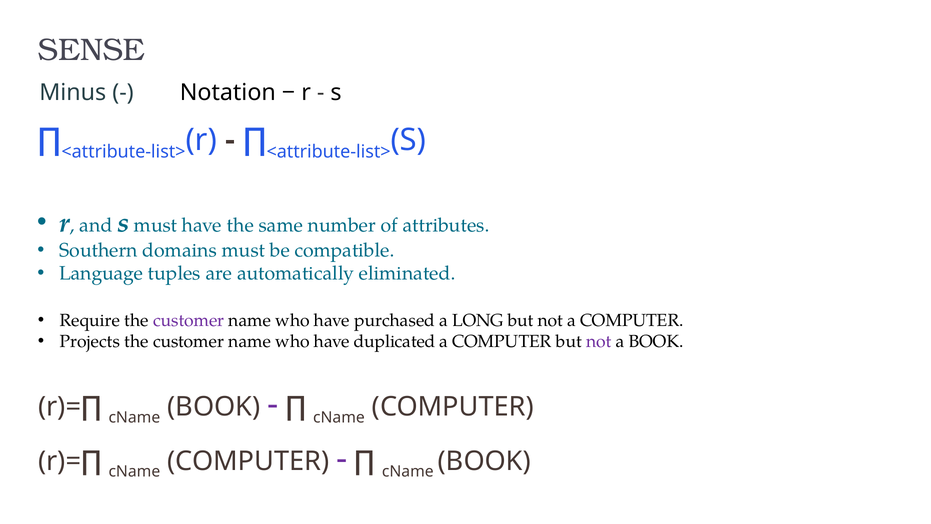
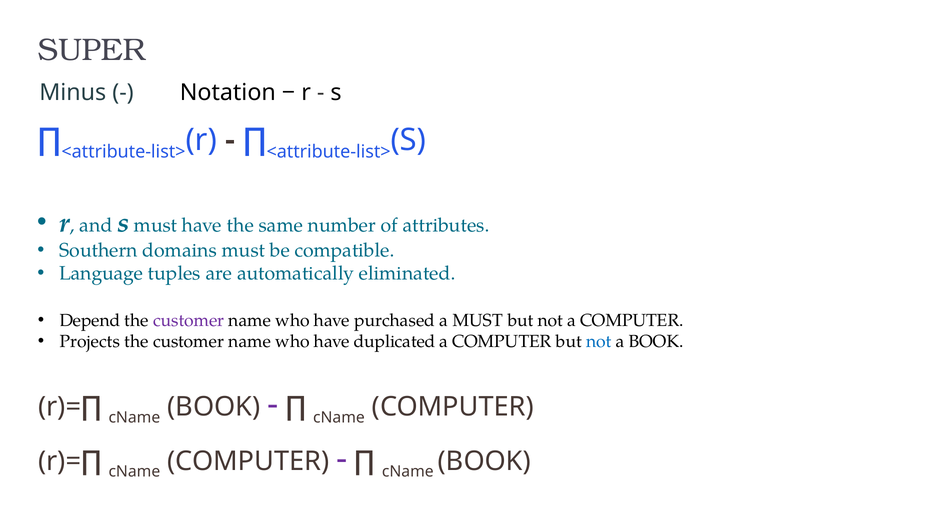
SENSE: SENSE -> SUPER (92, 50)
Require: Require -> Depend (90, 320)
a LONG: LONG -> MUST (478, 320)
not colour: purple -> blue (599, 341)
